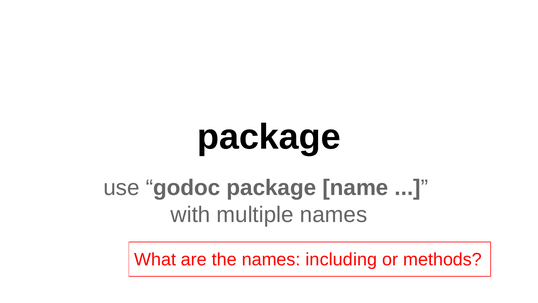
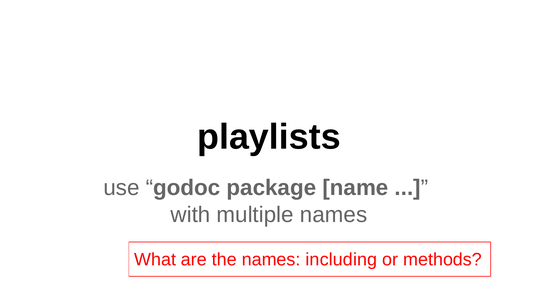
package: package -> playlists (269, 137)
